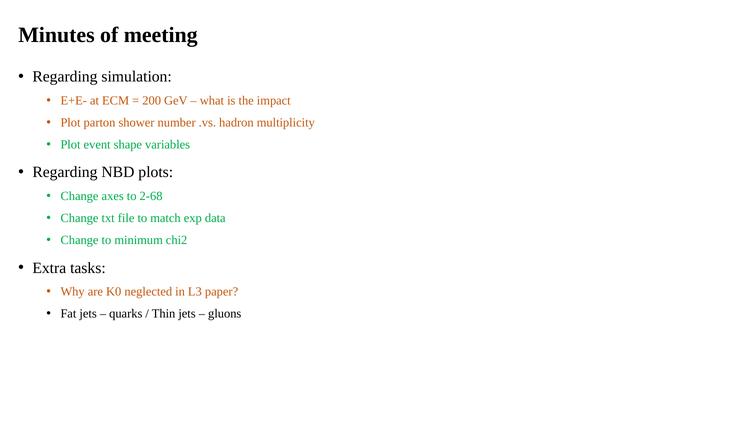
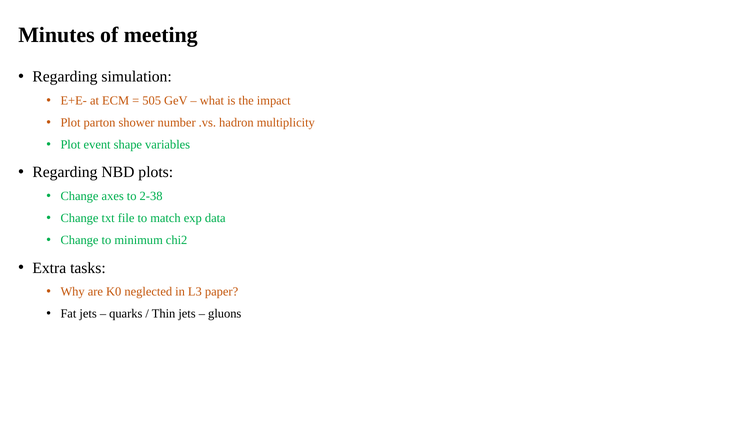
200: 200 -> 505 (152, 100)
2-68: 2-68 -> 2-38 (151, 196)
